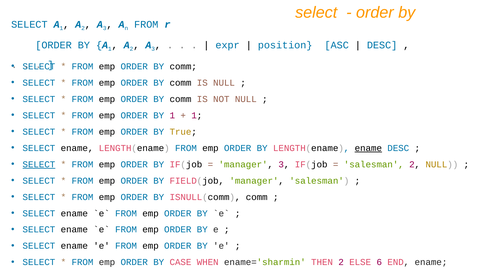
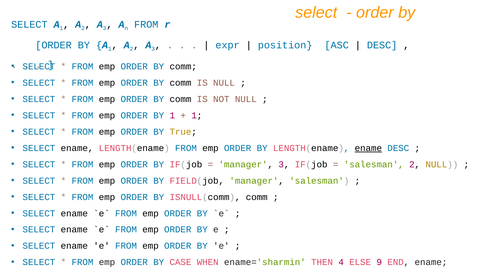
SELECT underline: present -> none (39, 165)
THEN 2: 2 -> 4 (341, 263)
6: 6 -> 9 (379, 263)
